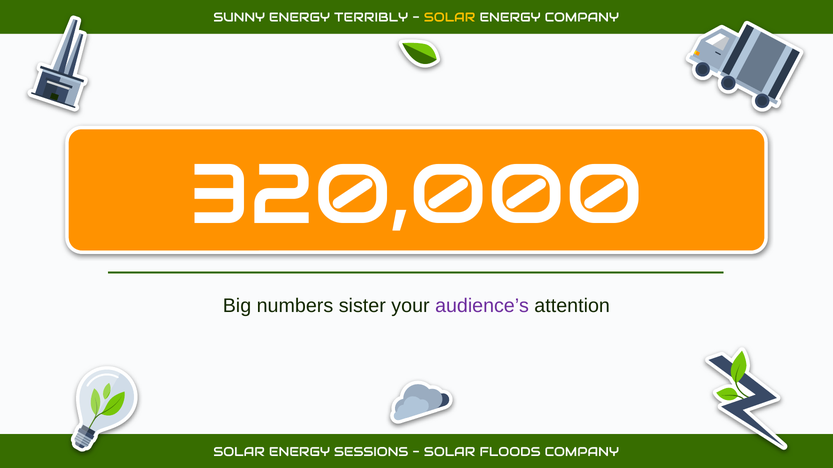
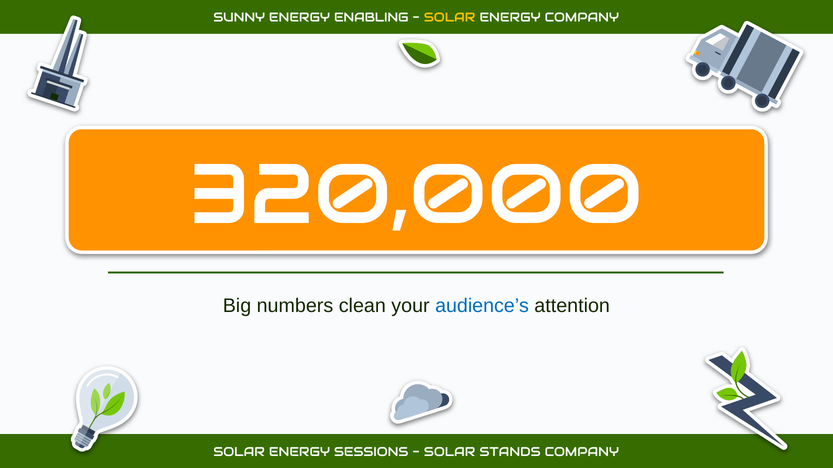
TERRIBLY: TERRIBLY -> ENABLING (371, 18)
sister: sister -> clean (362, 306)
audience’s colour: purple -> blue (482, 306)
FLOODS: FLOODS -> STANDS (510, 452)
